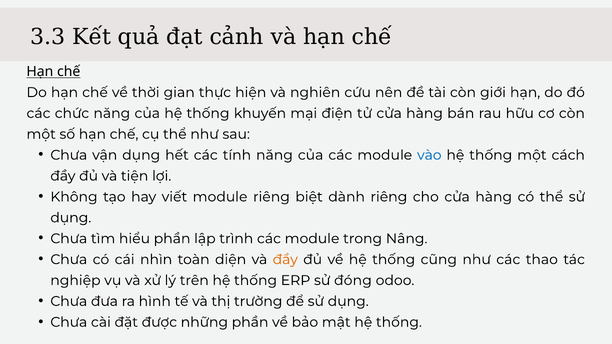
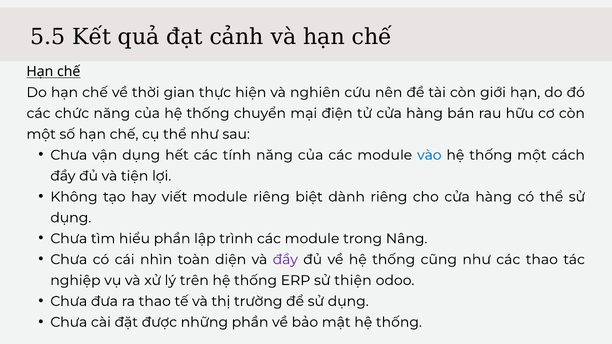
3.3: 3.3 -> 5.5 (48, 37)
khuyến: khuyến -> chuyển (260, 113)
đầy colour: orange -> purple (285, 260)
đóng: đóng -> thiện (353, 281)
ra hình: hình -> thao (155, 301)
